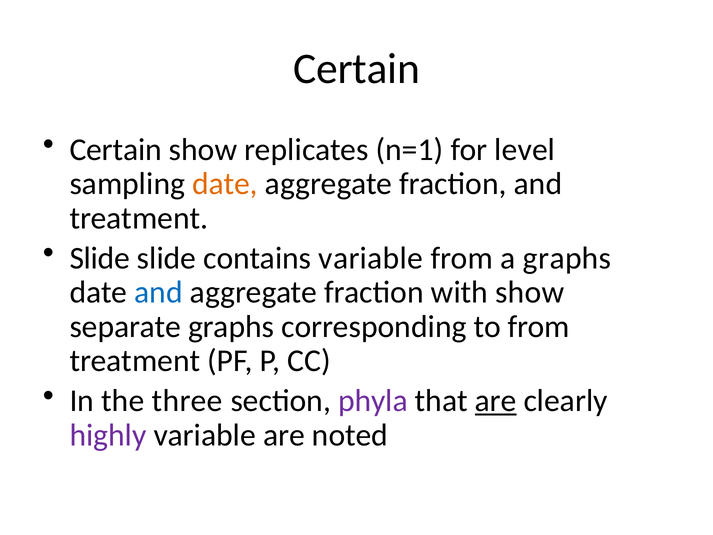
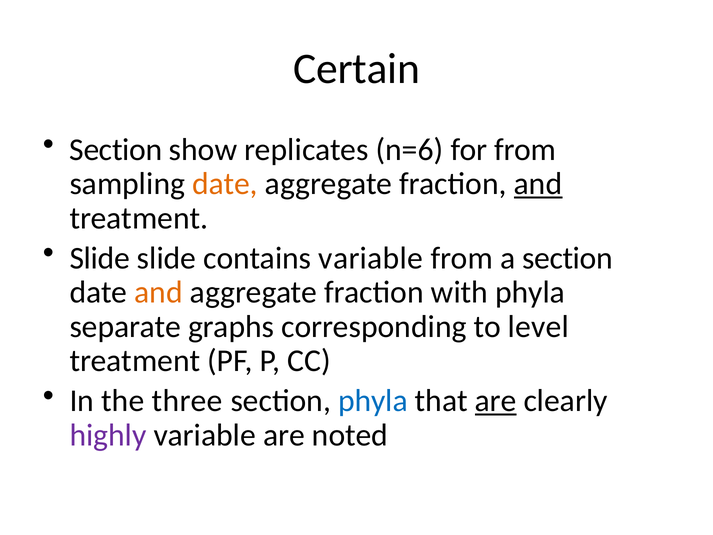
Certain: Certain -> Section (116, 150)
n=1: n=1 -> n=6 (409, 150)
for level: level -> from (525, 150)
and underline: none -> present (538, 184)
a graphs: graphs -> section (567, 258)
and colour: blue -> orange (159, 292)
with show: show -> phyla (530, 292)
to from: from -> level (538, 327)
phyla colour: purple -> blue (373, 401)
